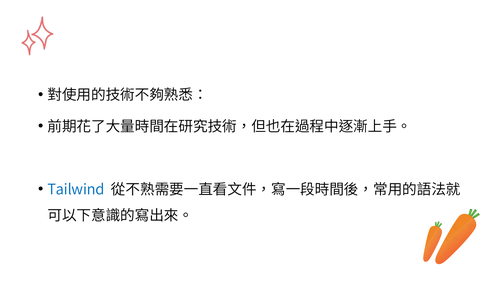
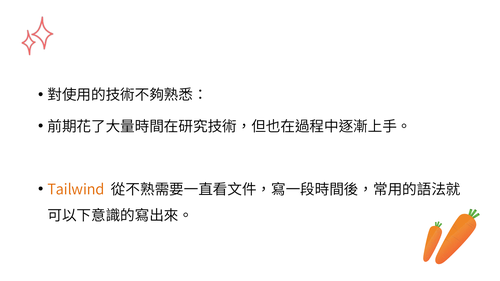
Tailwind colour: blue -> orange (76, 190)
